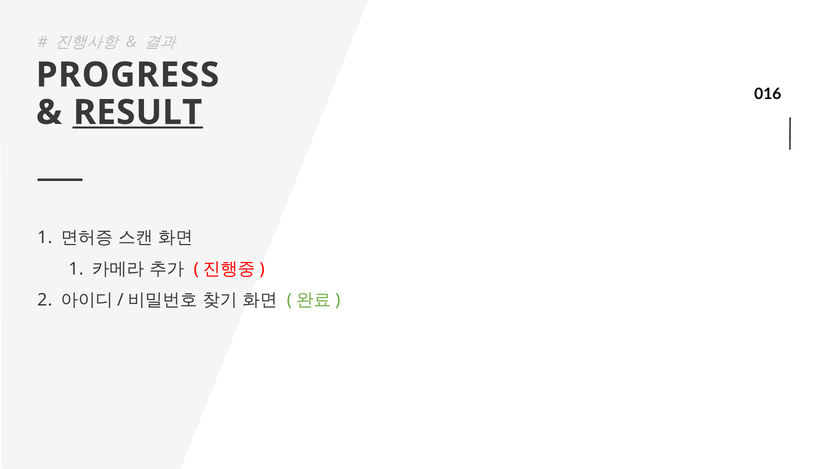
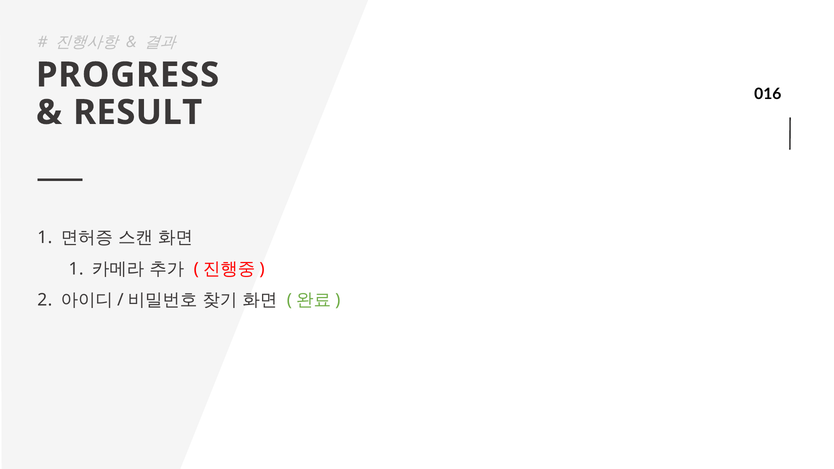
RESULT underline: present -> none (138, 112)
